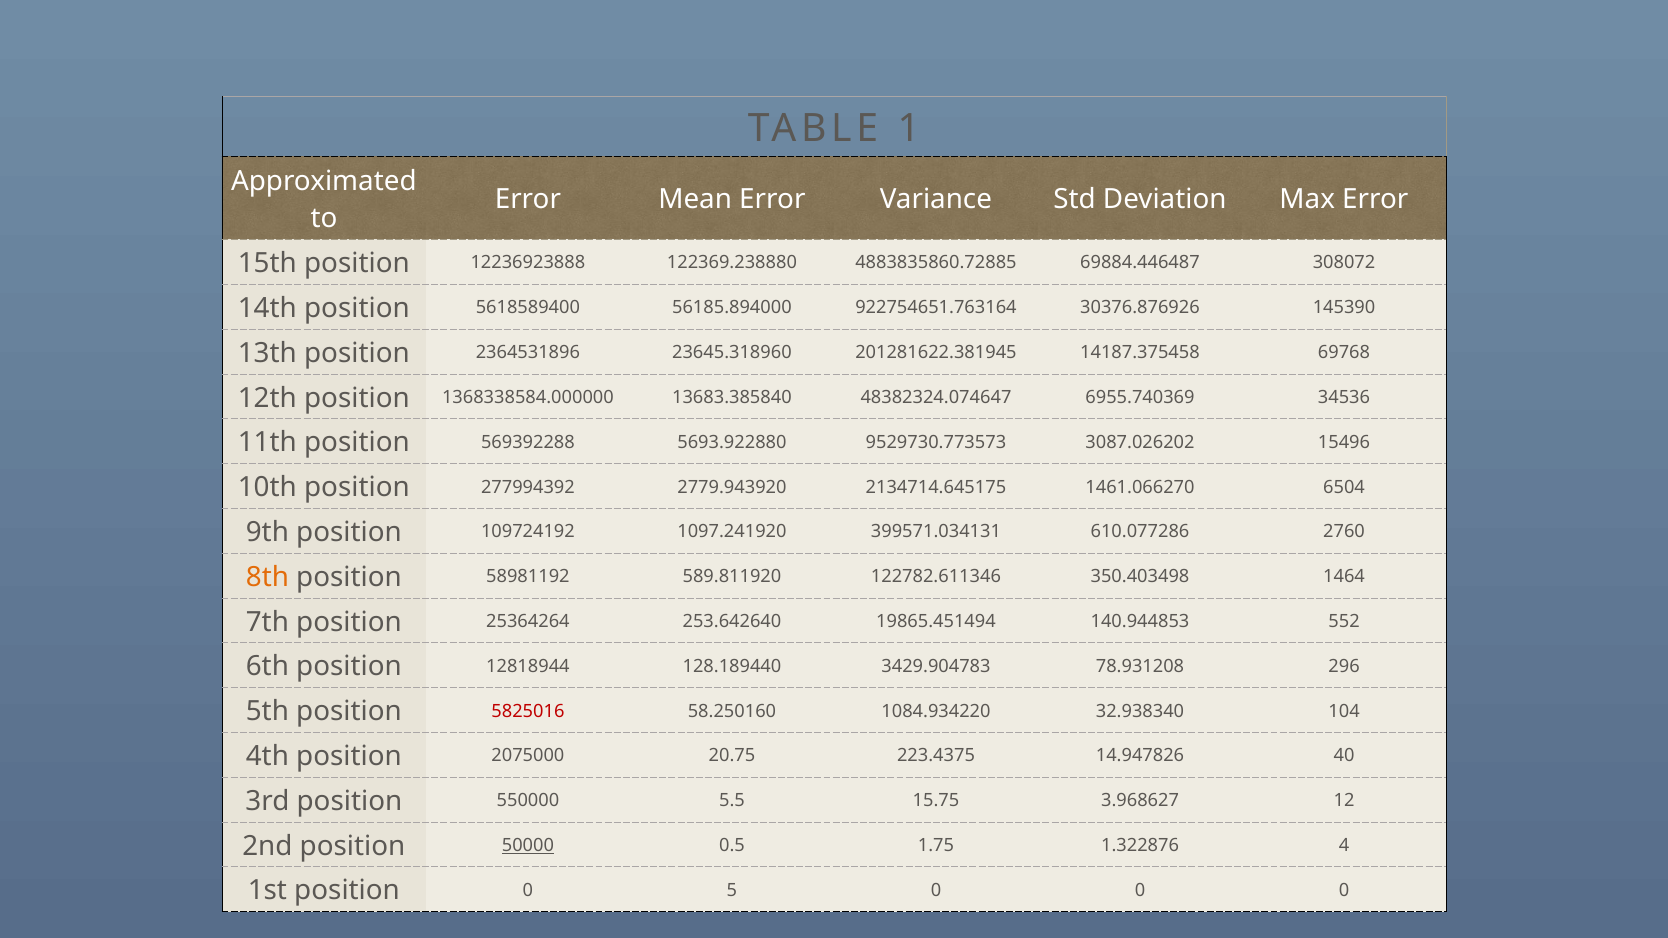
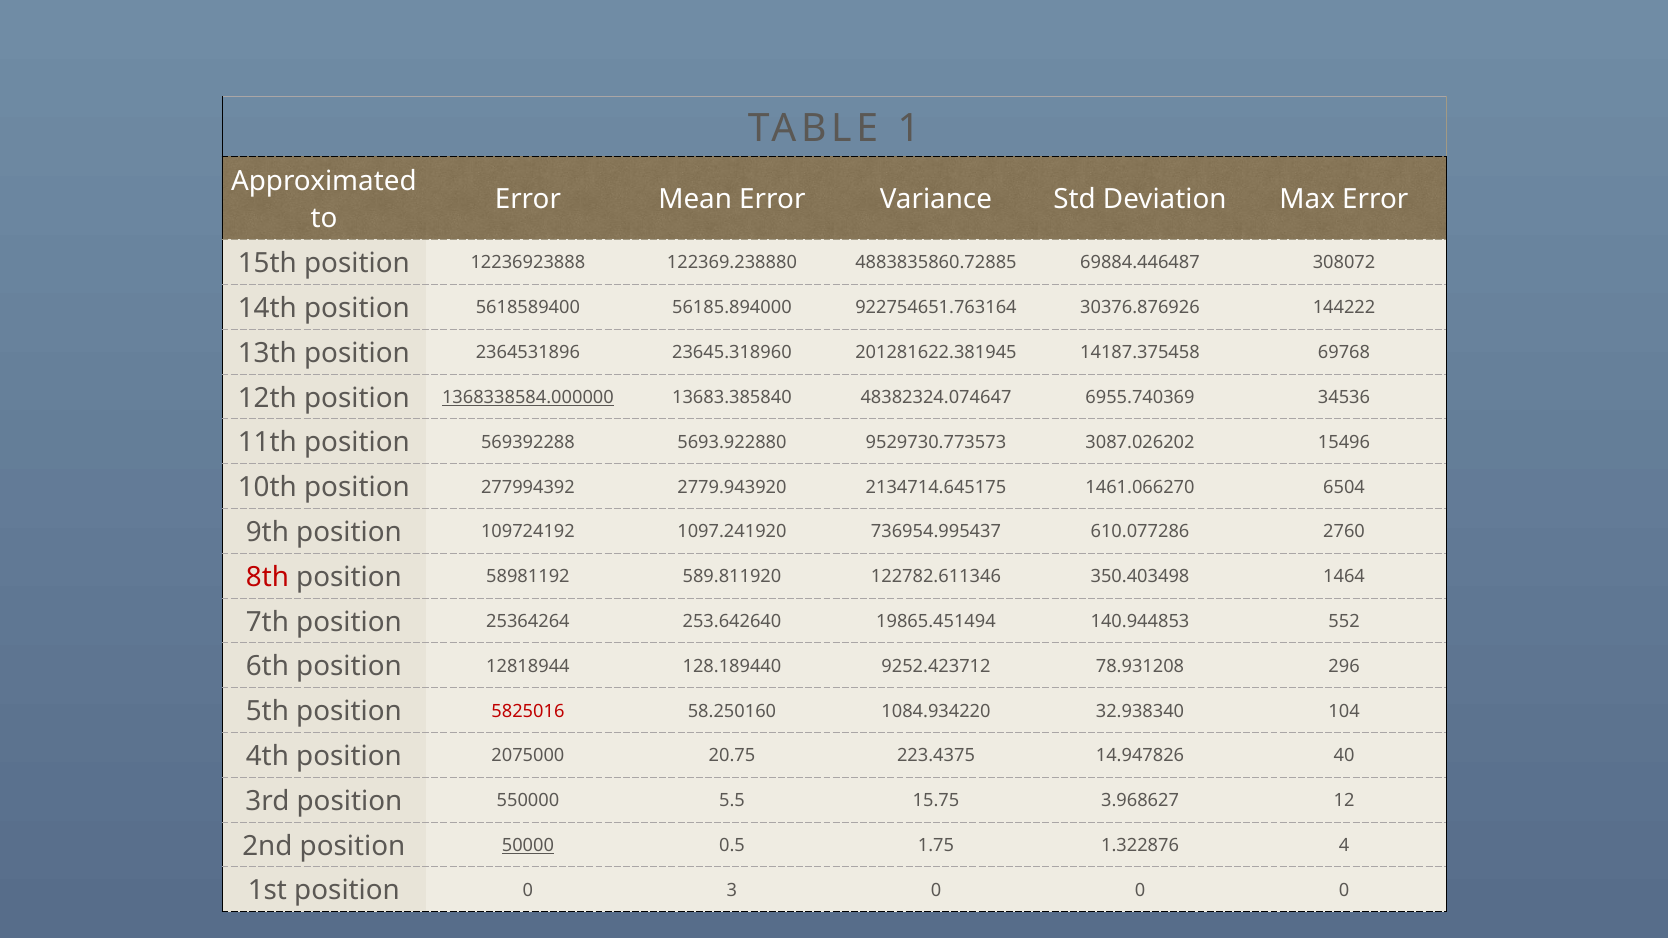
145390: 145390 -> 144222 (1344, 308)
1368338584.000000 underline: none -> present (528, 398)
399571.034131: 399571.034131 -> 736954.995437 (936, 532)
8th colour: orange -> red (267, 577)
3429.904783: 3429.904783 -> 9252.423712 (936, 666)
5: 5 -> 3 (732, 891)
